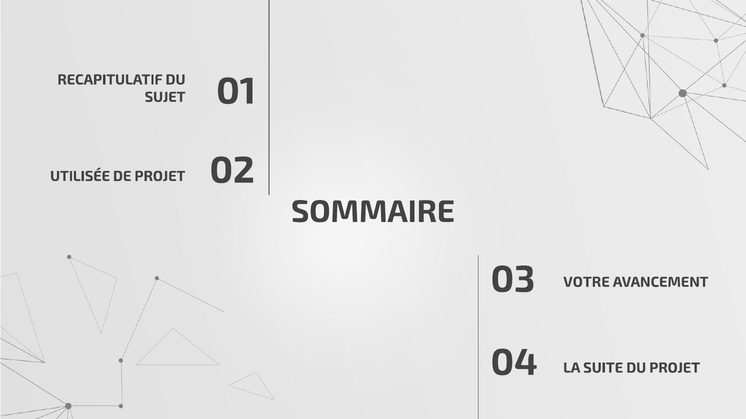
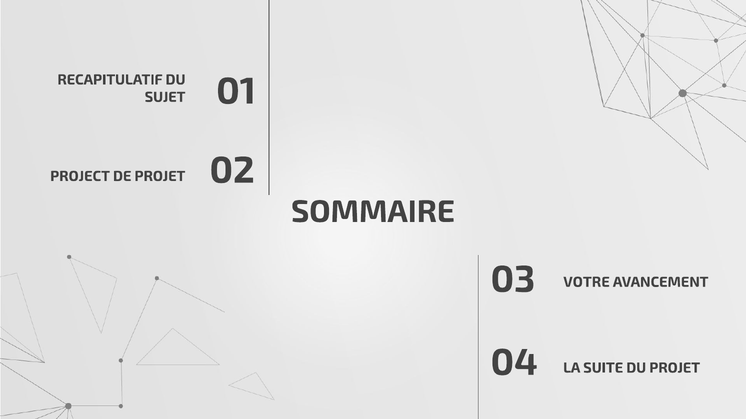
UTILISÉE: UTILISÉE -> PROJECT (80, 176)
